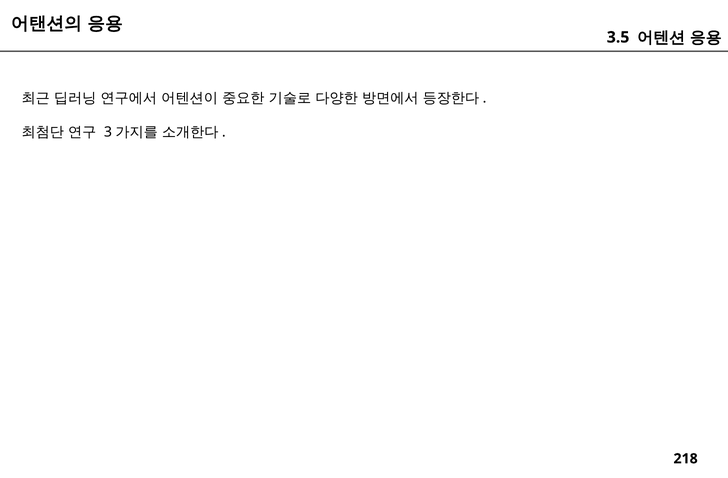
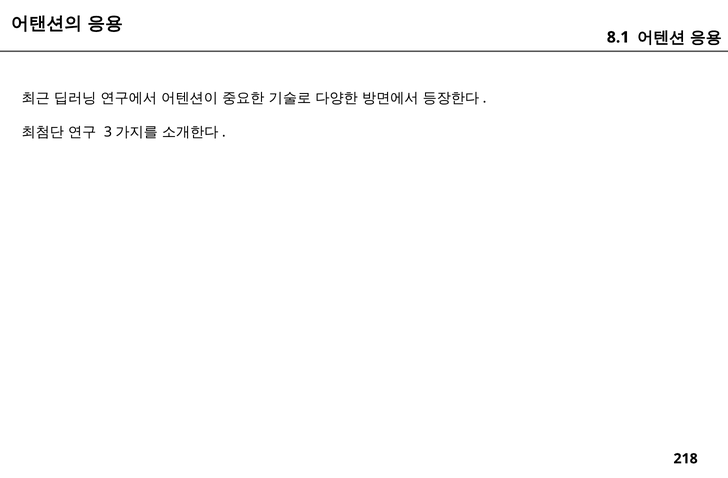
3.5: 3.5 -> 8.1 (618, 37)
